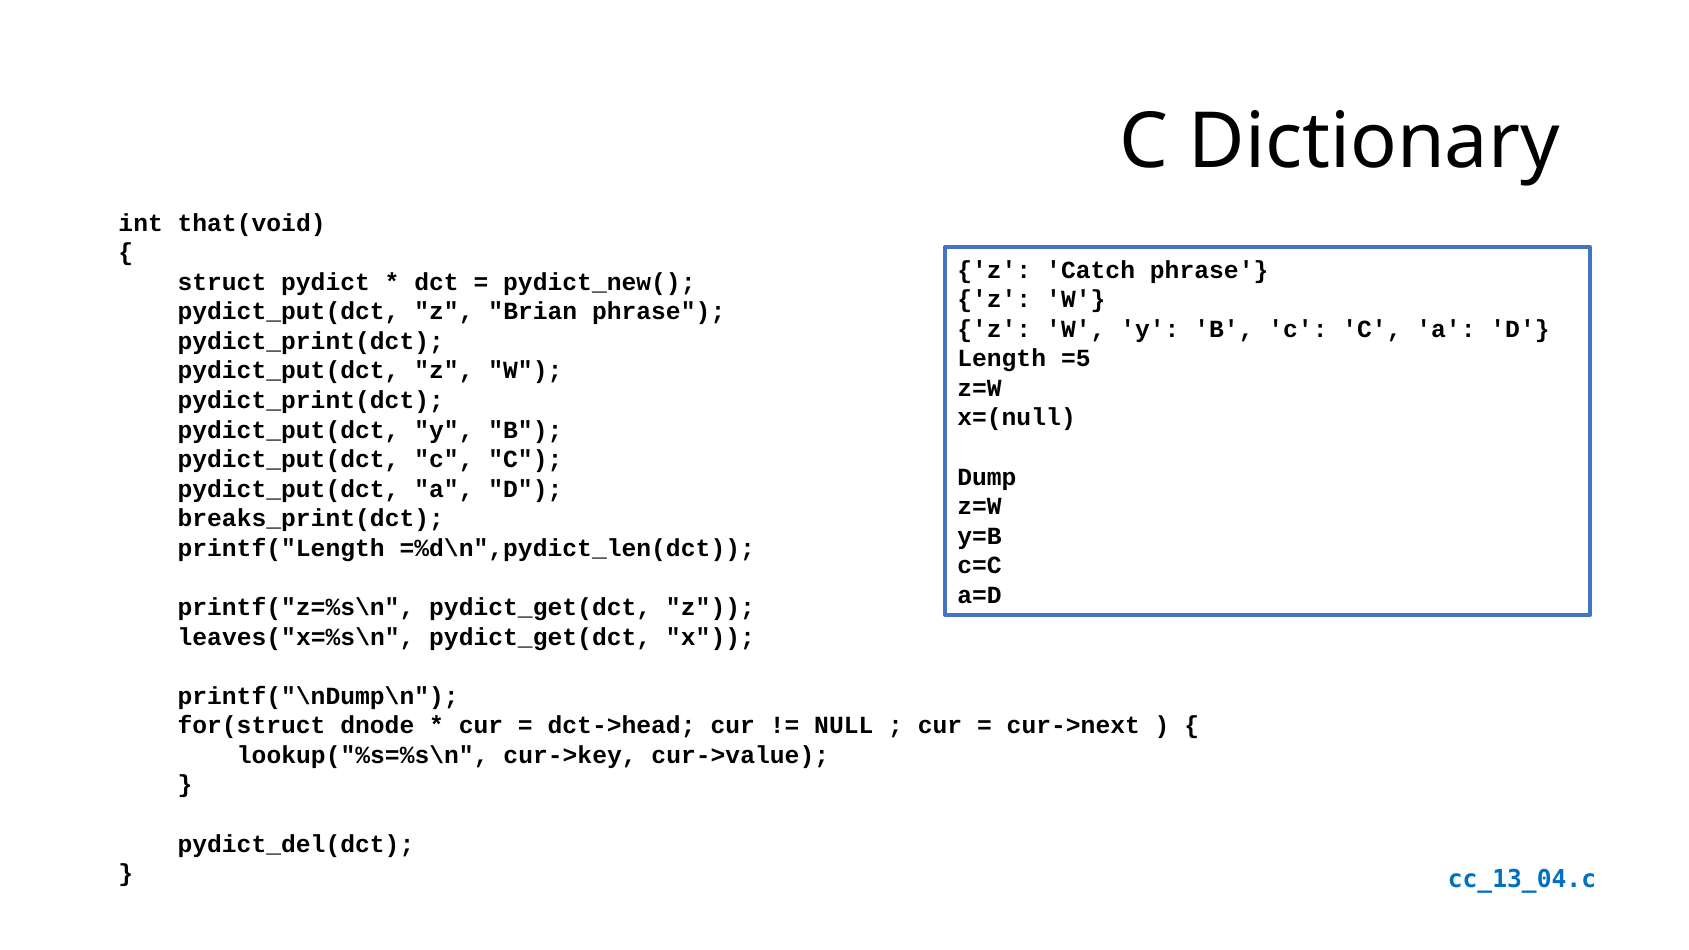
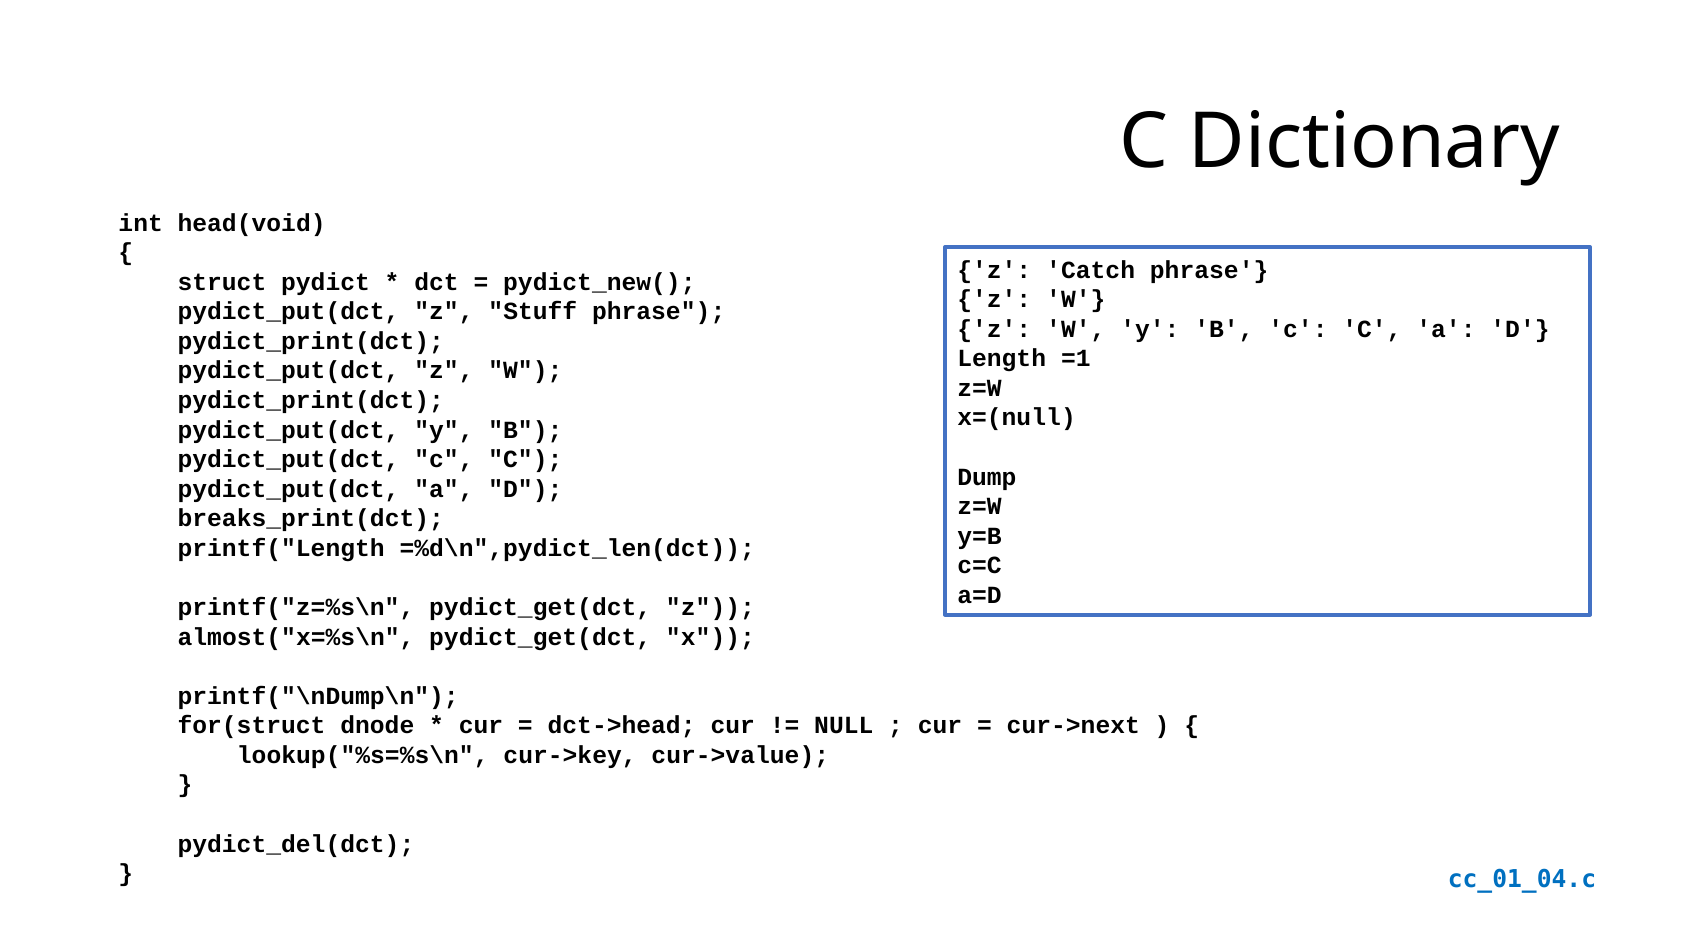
that(void: that(void -> head(void (252, 223)
Brian: Brian -> Stuff (533, 312)
=5: =5 -> =1 (1076, 359)
leaves("x=%s\n: leaves("x=%s\n -> almost("x=%s\n (296, 637)
cc_13_04.c: cc_13_04.c -> cc_01_04.c (1522, 879)
